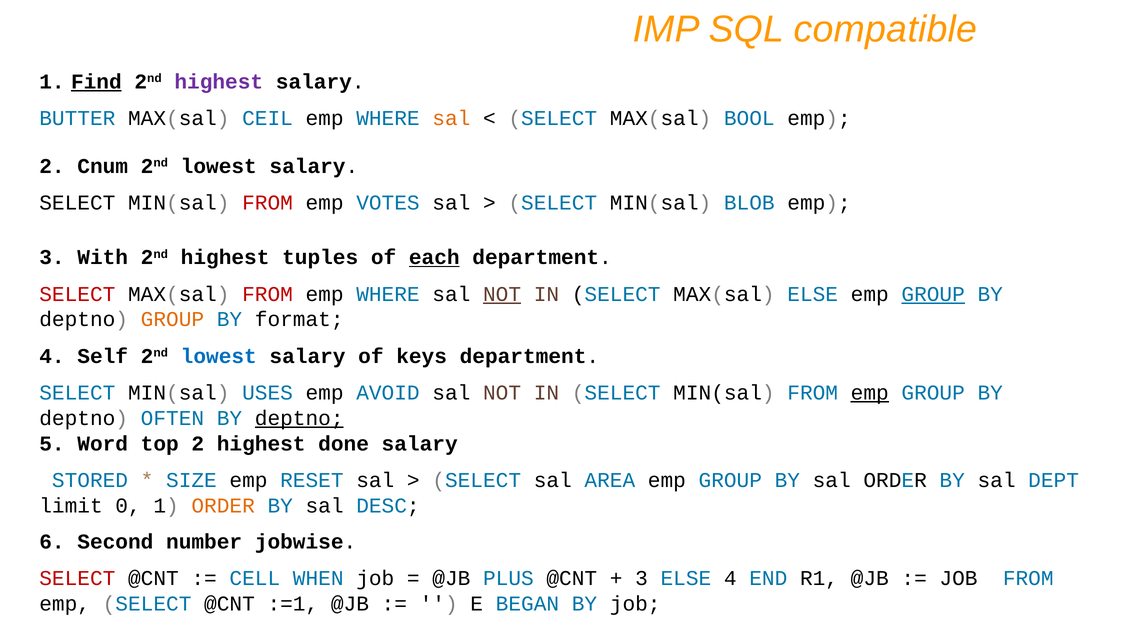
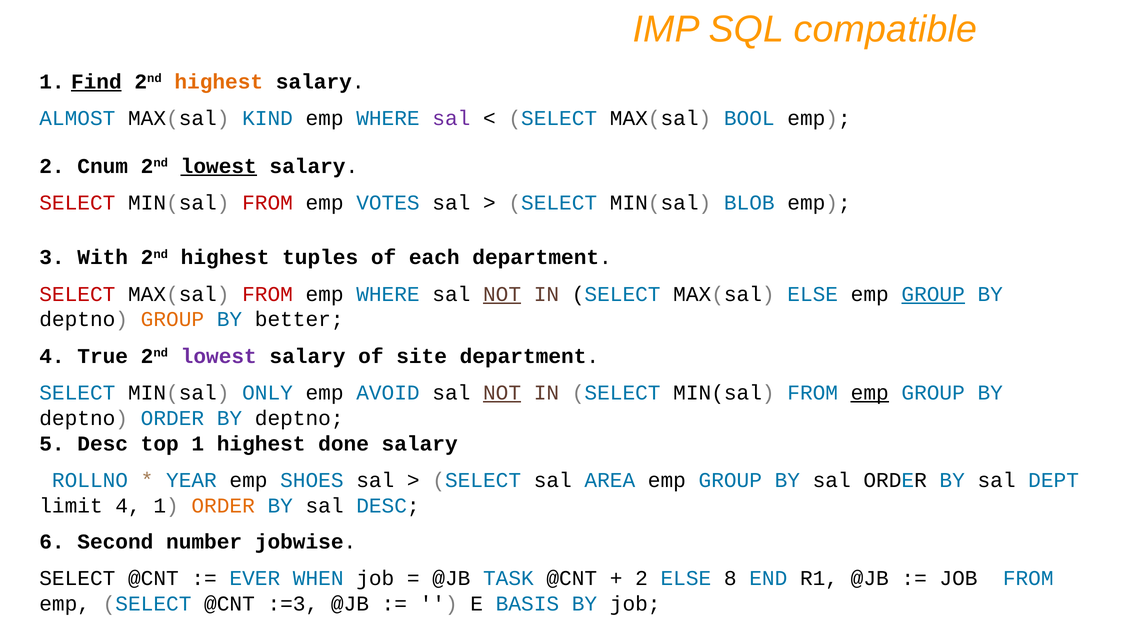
highest colour: purple -> orange (219, 82)
BUTTER: BUTTER -> ALMOST (77, 118)
CEIL: CEIL -> KIND (268, 118)
sal colour: orange -> purple (451, 118)
lowest underline: none -> present (219, 166)
SELECT colour: black -> red (77, 203)
each underline: present -> none (434, 257)
format: format -> better (299, 319)
Self: Self -> True (103, 356)
lowest colour: blue -> purple (219, 356)
keys: keys -> site (422, 356)
USES: USES -> ONLY (268, 393)
NOT underline: none -> present (502, 393)
deptno OFTEN: OFTEN -> ORDER (172, 418)
deptno underline: present -> none (299, 418)
5 Word: Word -> Desc (103, 444)
top 2: 2 -> 1 (198, 444)
STORED: STORED -> ROLLNO (90, 480)
SIZE: SIZE -> YEAR (191, 480)
RESET: RESET -> SHOES (312, 480)
limit 0: 0 -> 4 (128, 506)
SELECT colour: red -> black (77, 578)
CELL: CELL -> EVER (255, 578)
PLUS: PLUS -> TASK (508, 578)
3: 3 -> 2 (642, 578)
ELSE 4: 4 -> 8 (730, 578)
:=1: :=1 -> :=3 (293, 604)
BEGAN: BEGAN -> BASIS (527, 604)
